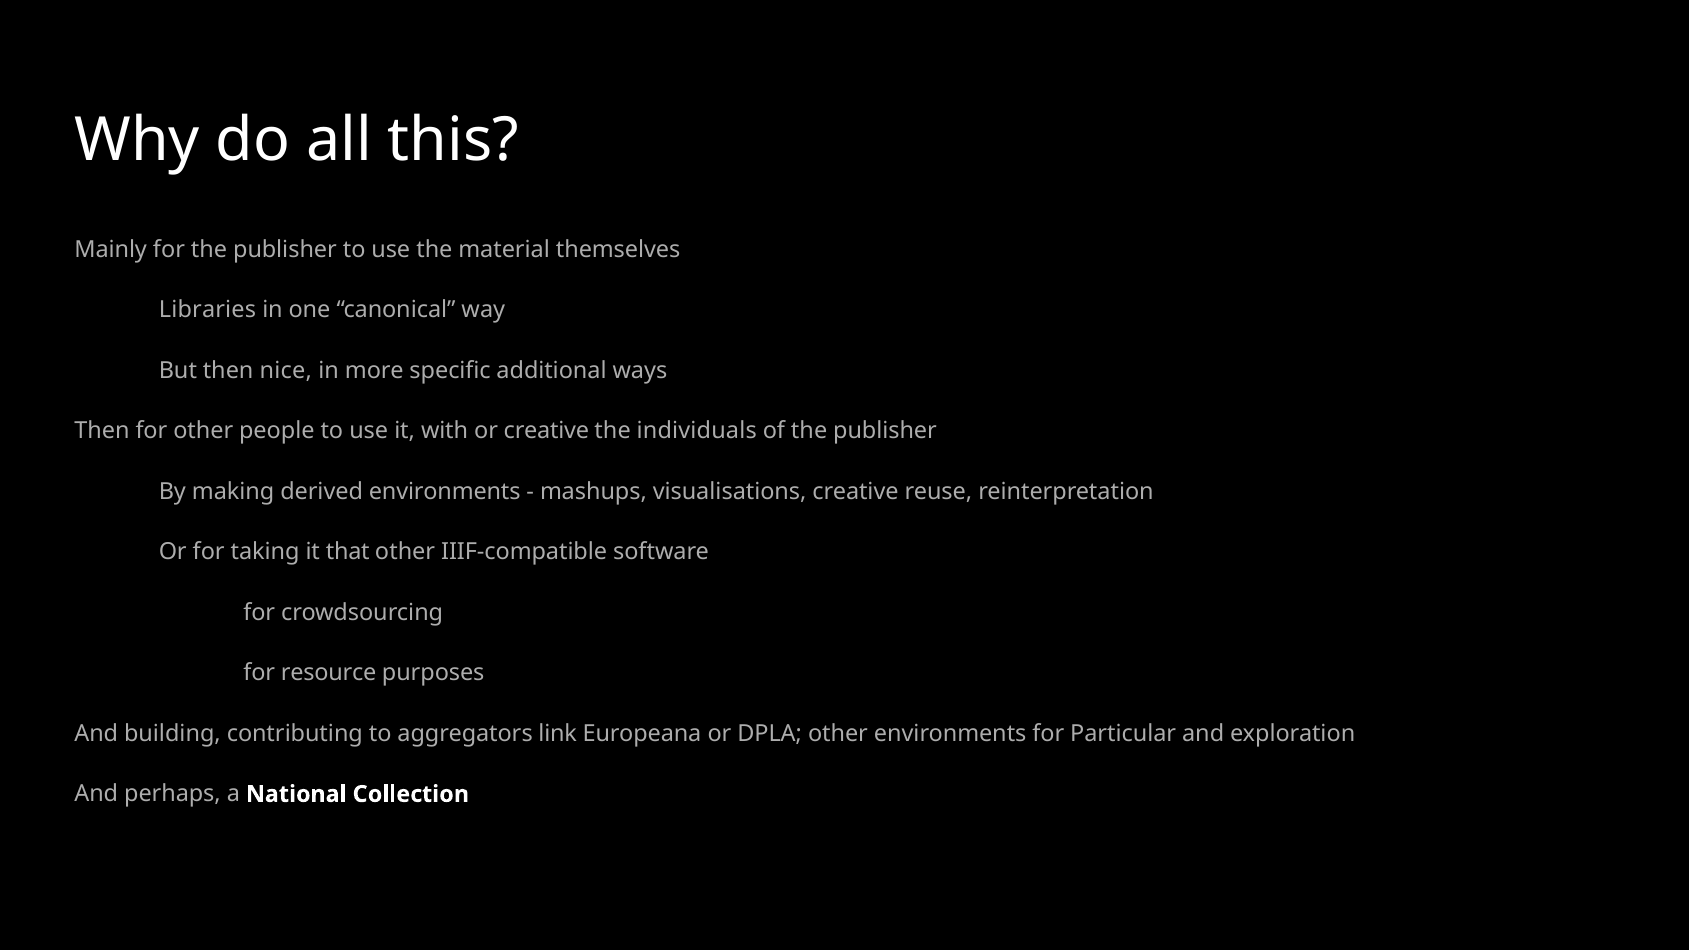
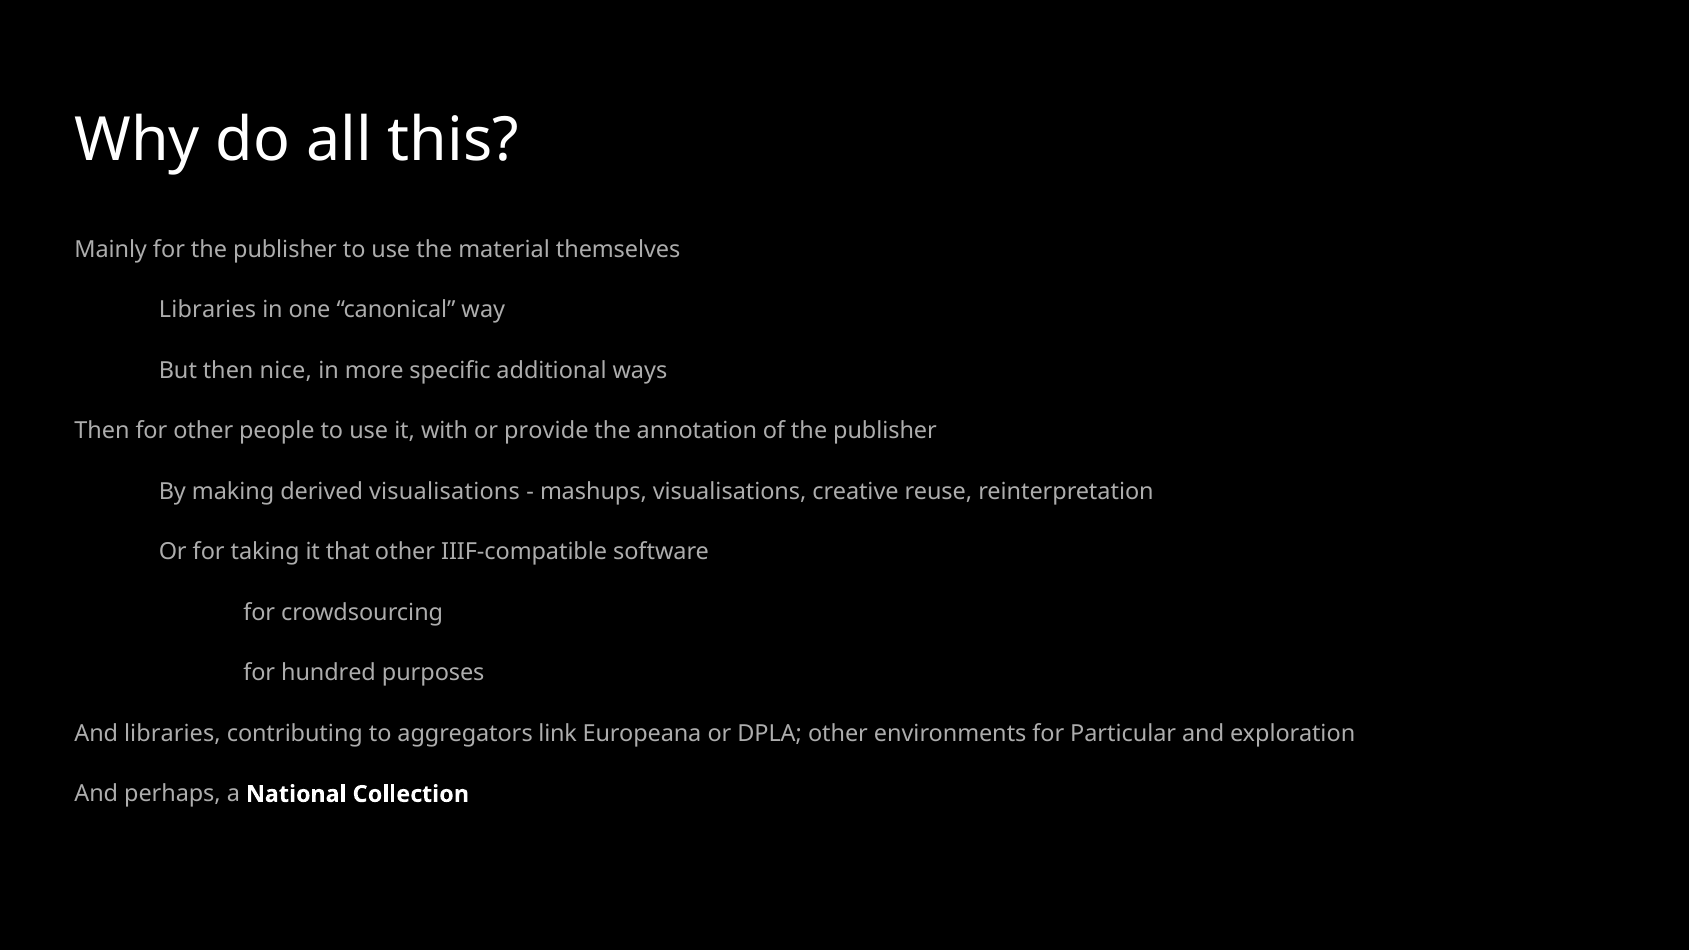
or creative: creative -> provide (546, 431)
individuals: individuals -> annotation (697, 431)
derived environments: environments -> visualisations (445, 492)
resource: resource -> hundred (329, 673)
And building: building -> libraries (172, 734)
